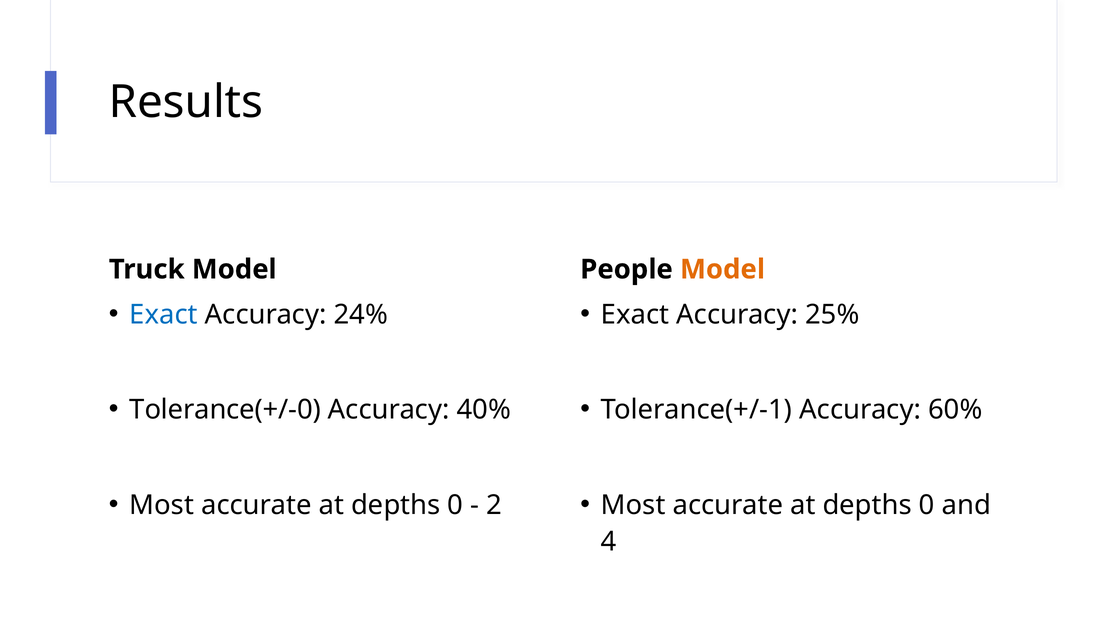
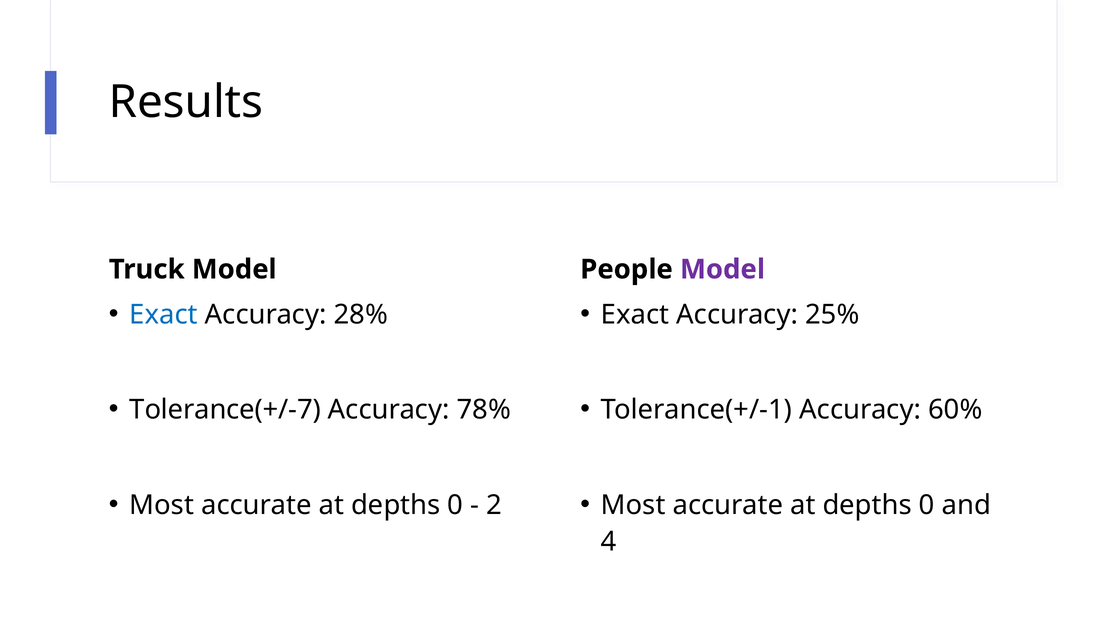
Model colour: orange -> purple (722, 269)
24%: 24% -> 28% (361, 315)
Tolerance(+/-0: Tolerance(+/-0 -> Tolerance(+/-7 (225, 410)
40%: 40% -> 78% (484, 410)
